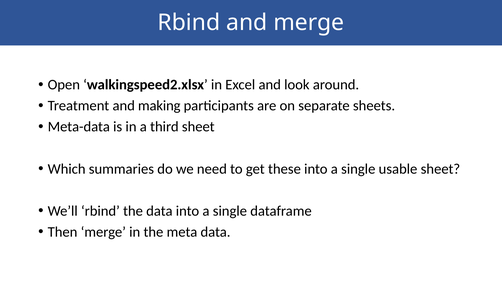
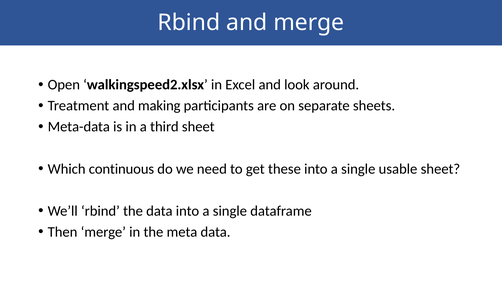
summaries: summaries -> continuous (121, 169)
